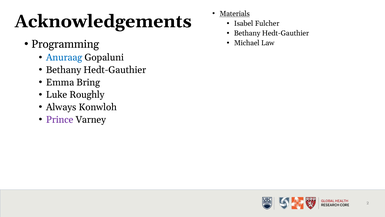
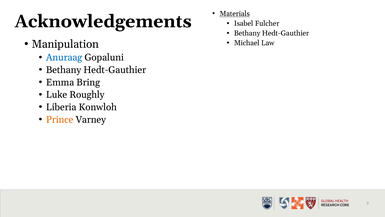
Programming: Programming -> Manipulation (65, 44)
Always: Always -> Liberia (61, 107)
Prince colour: purple -> orange (60, 119)
